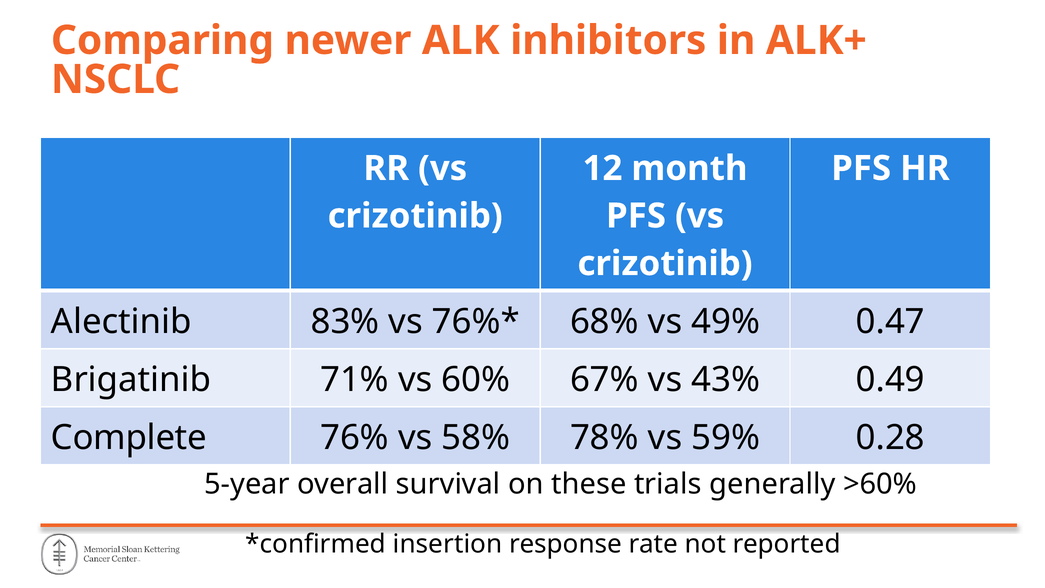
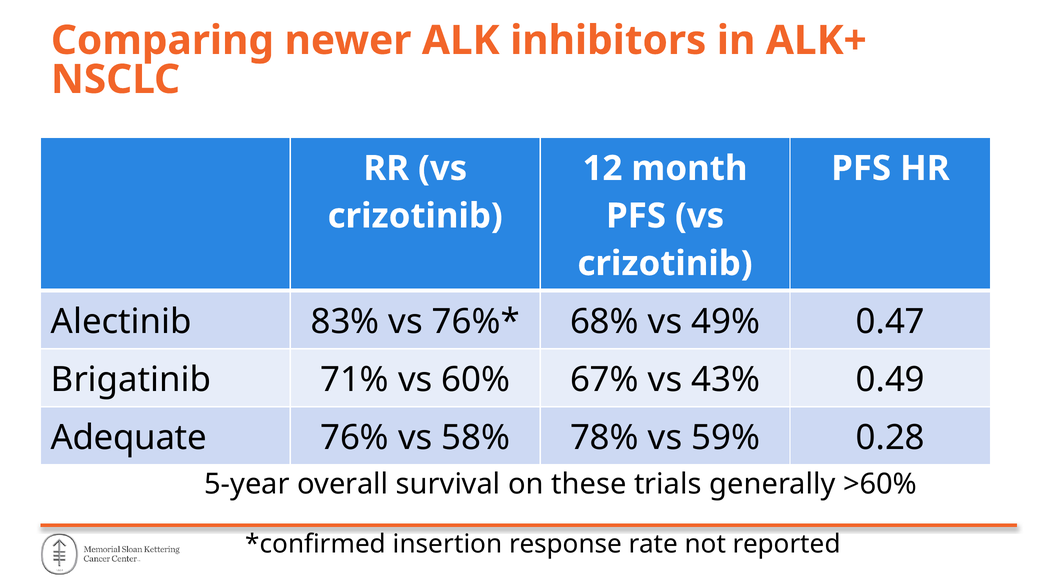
Complete: Complete -> Adequate (129, 438)
